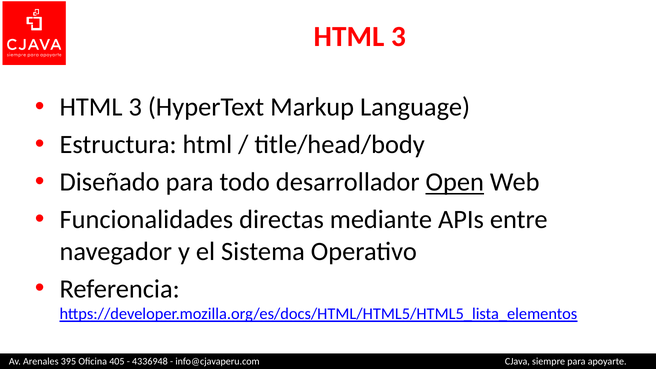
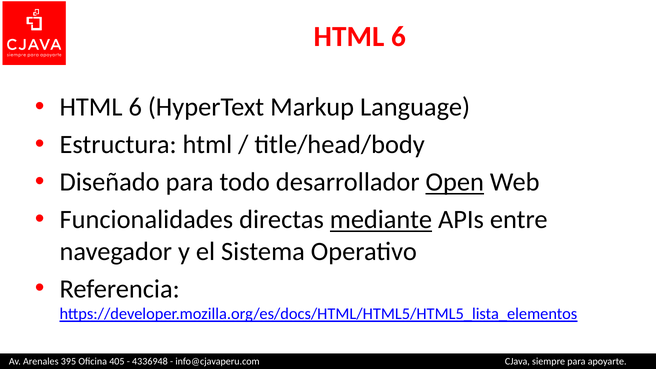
3: 3 -> 6 (398, 36)
3: 3 -> 6 (135, 107)
mediante underline: none -> present (381, 220)
